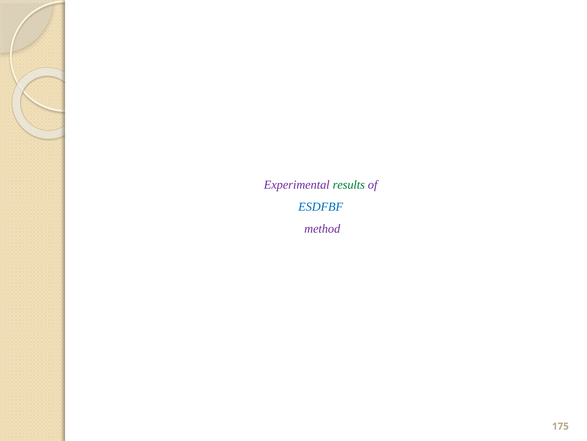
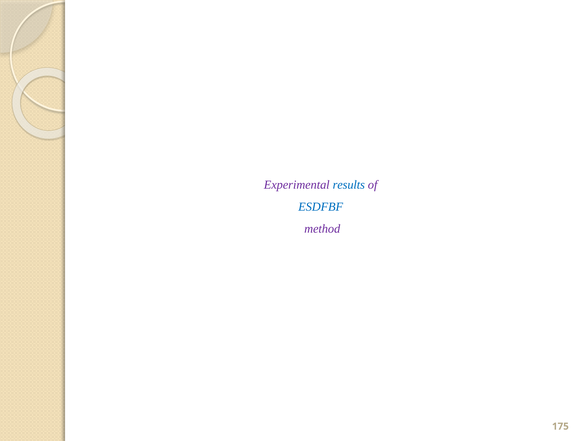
results colour: green -> blue (349, 184)
